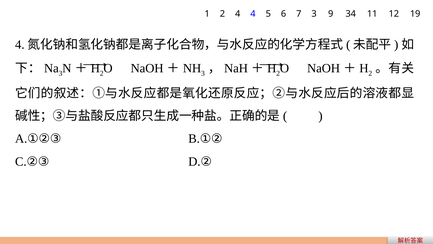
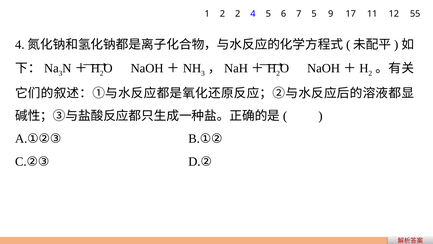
2 4: 4 -> 2 (238, 14)
7 3: 3 -> 5 (314, 14)
34: 34 -> 17 (351, 14)
19: 19 -> 55 (415, 14)
